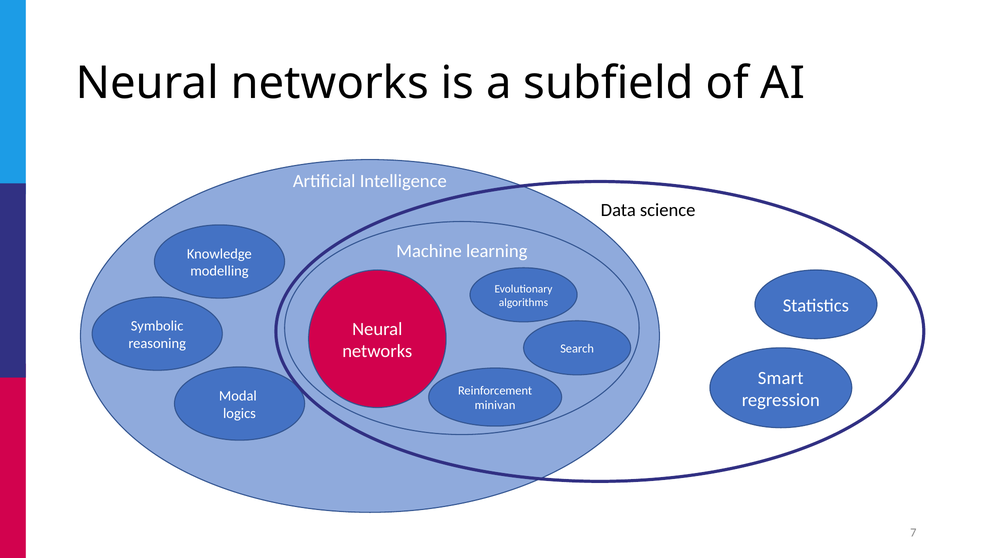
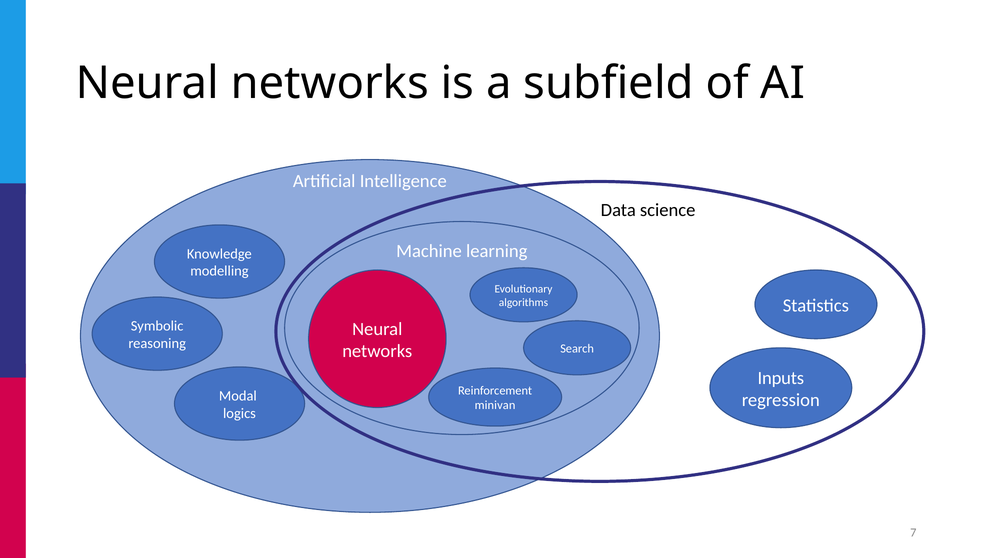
Smart: Smart -> Inputs (781, 378)
